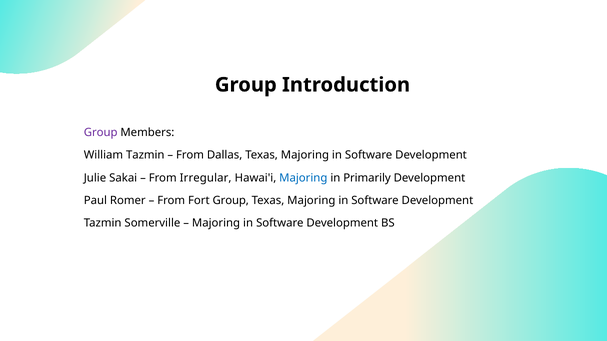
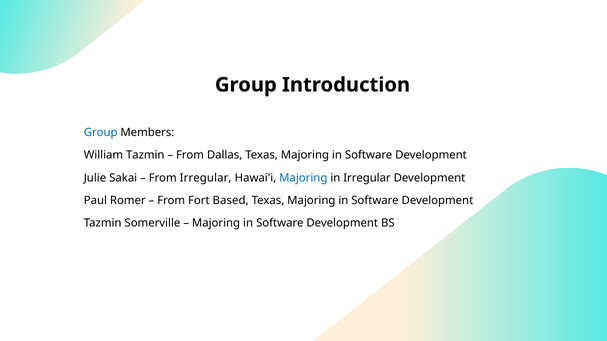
Group colour: purple -> blue (101, 133)
in Primarily: Primarily -> Irregular (367, 178)
Fort Group: Group -> Based (231, 201)
